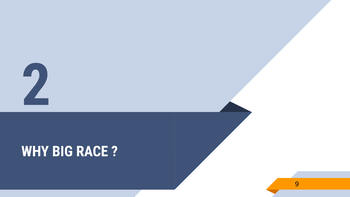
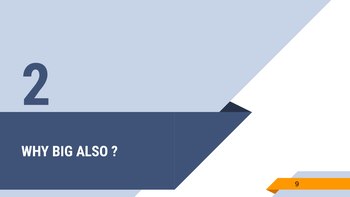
RACE: RACE -> ALSO (92, 151)
